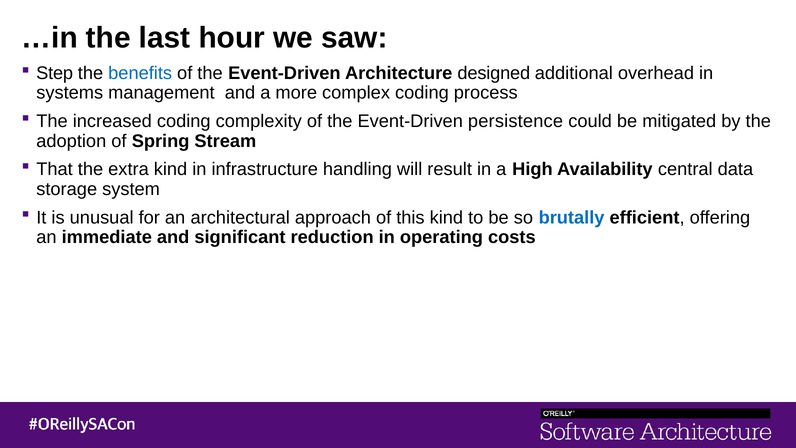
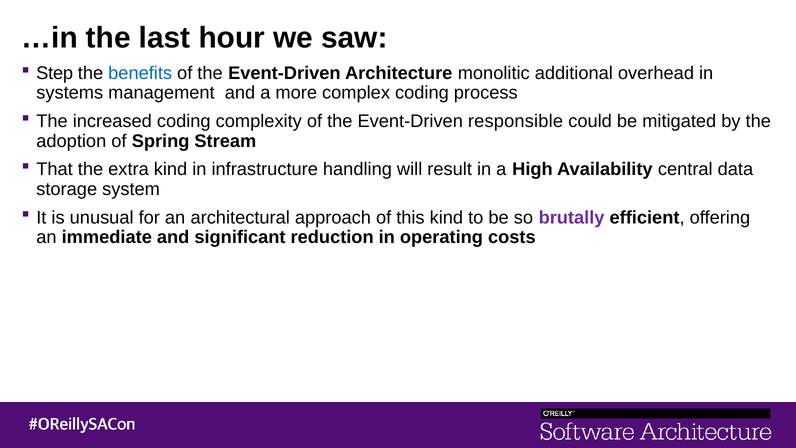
designed: designed -> monolitic (494, 73)
persistence: persistence -> responsible (516, 121)
brutally colour: blue -> purple (572, 217)
